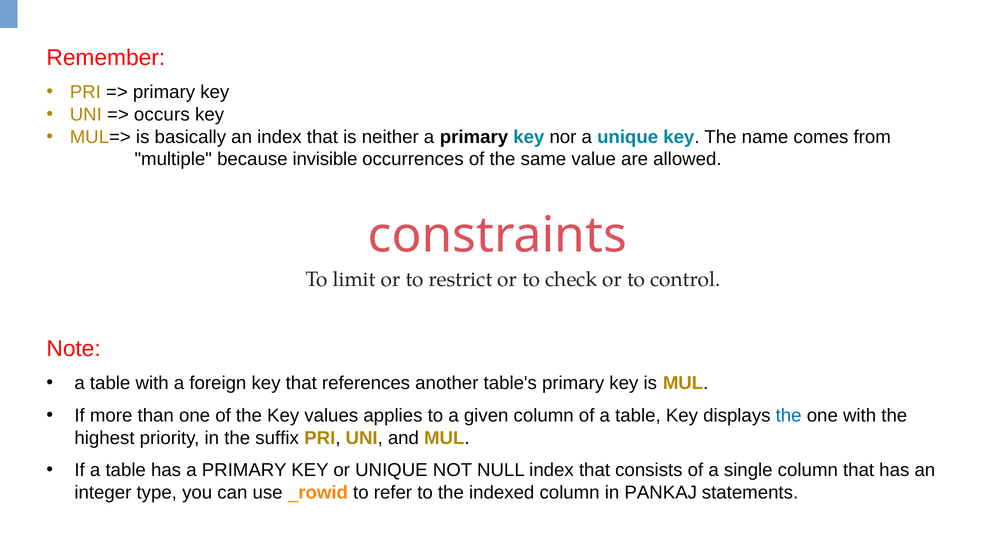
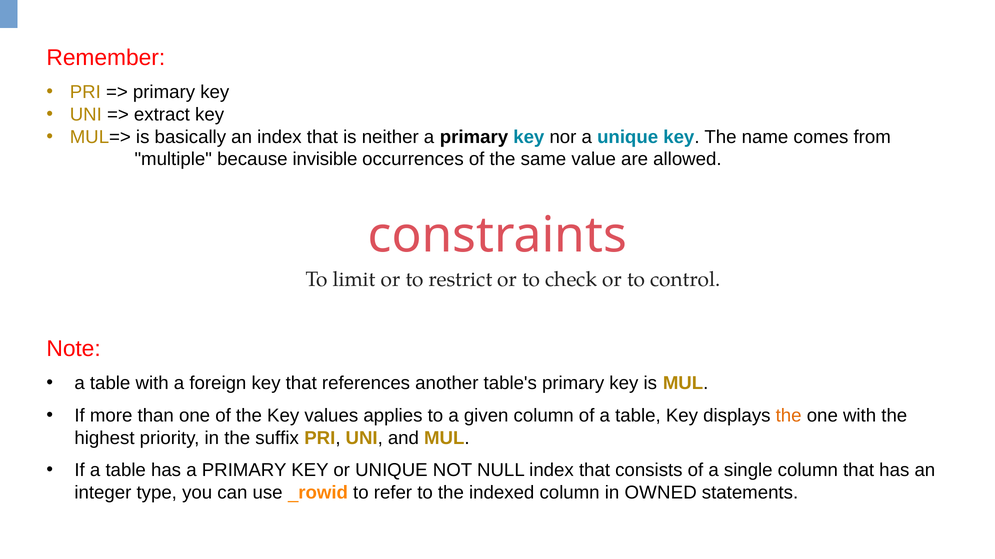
occurs: occurs -> extract (162, 115)
the colour: blue -> orange (789, 416)
PANKAJ: PANKAJ -> OWNED (661, 493)
